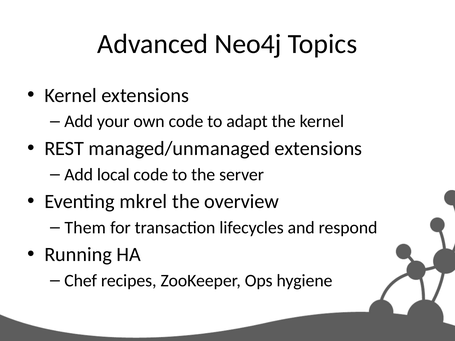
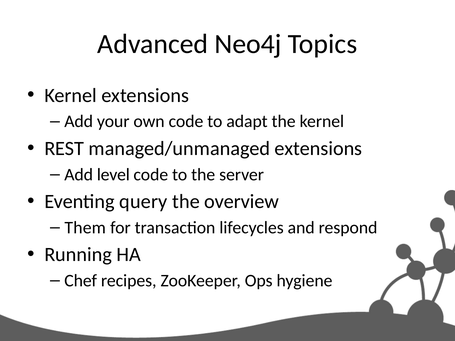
local: local -> level (113, 175)
mkrel: mkrel -> query (143, 202)
